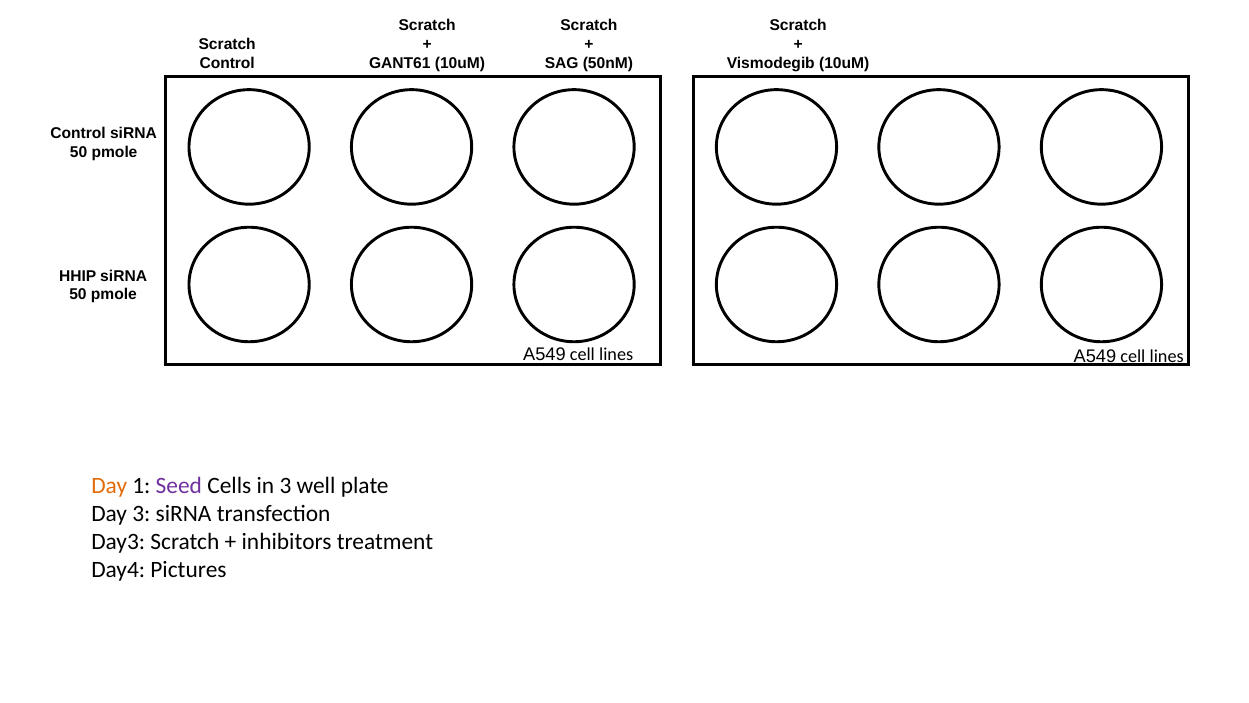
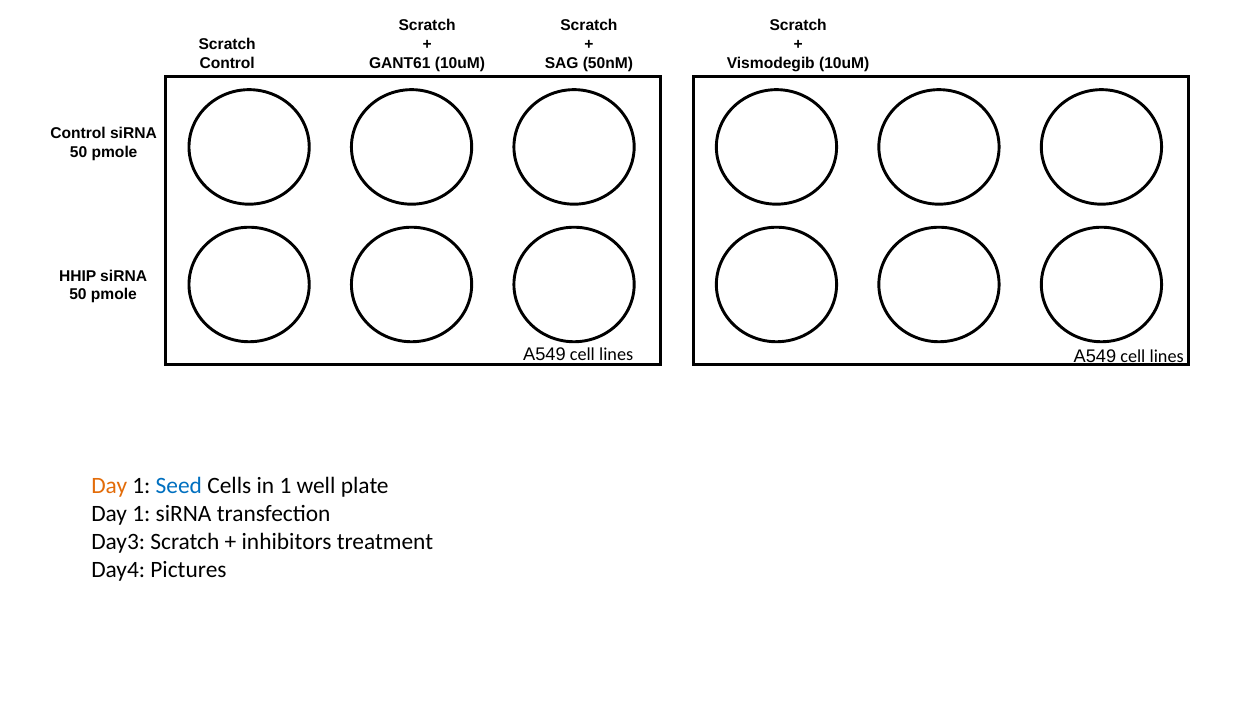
Seed colour: purple -> blue (179, 485)
in 3: 3 -> 1 (285, 485)
3: 3 -> 1 (141, 513)
